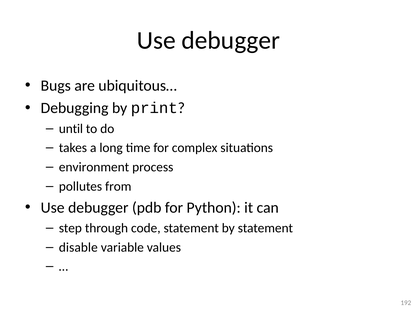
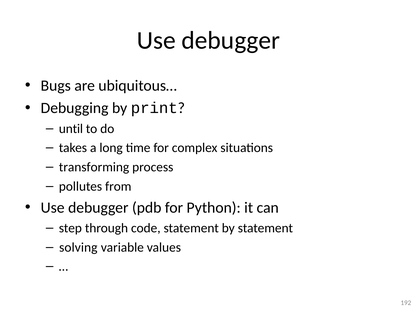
environment: environment -> transforming (94, 167)
disable: disable -> solving (78, 247)
